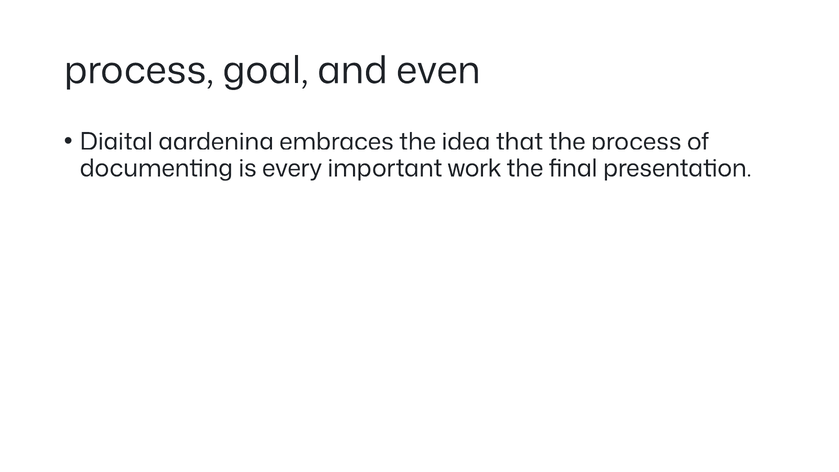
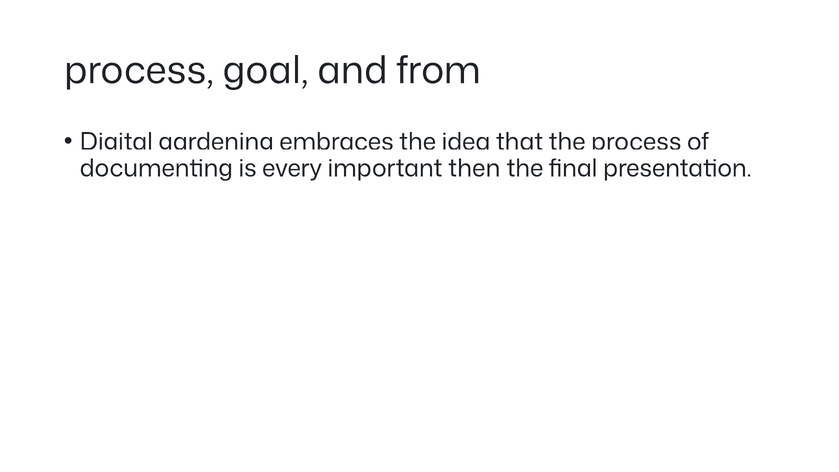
even: even -> from (439, 70)
work: work -> then (474, 168)
